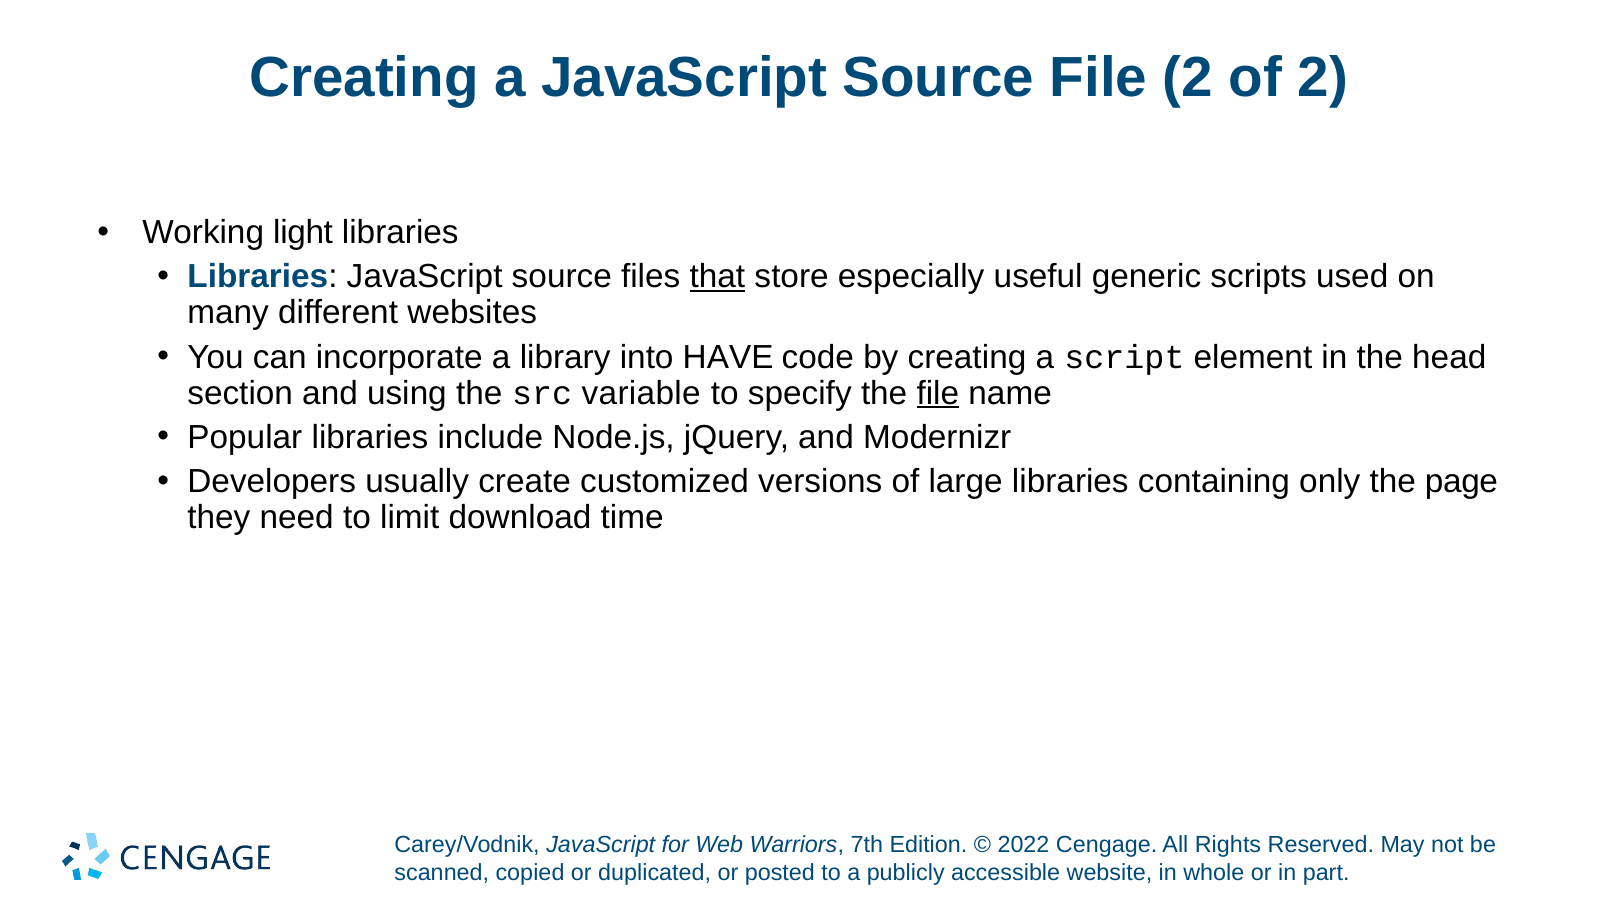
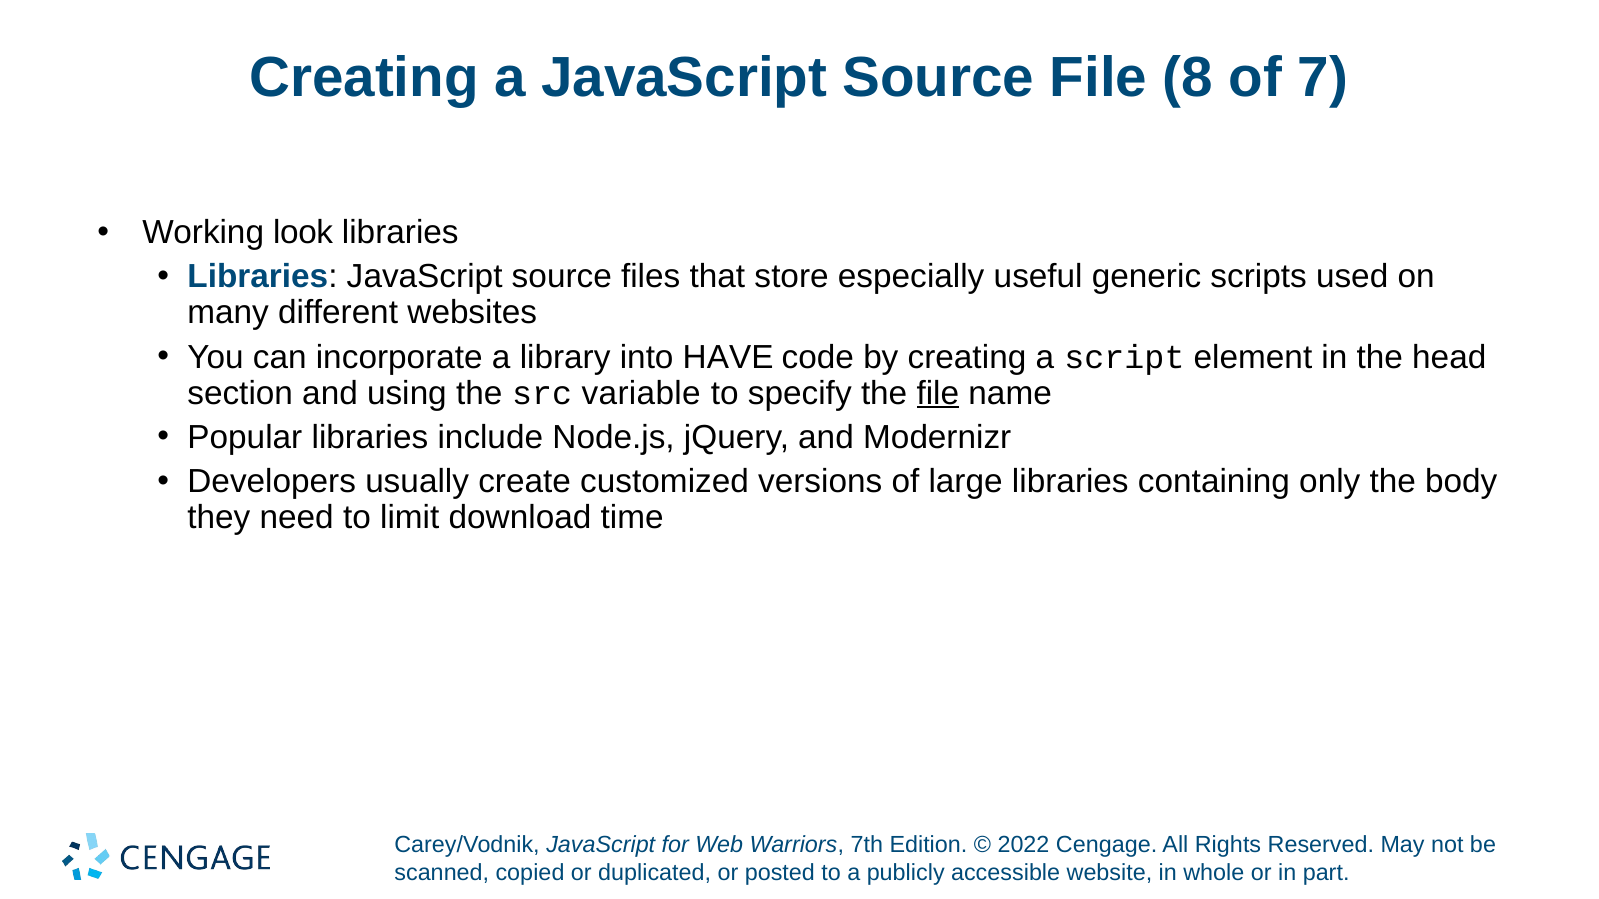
File 2: 2 -> 8 (1188, 78)
of 2: 2 -> 7 (1323, 78)
light: light -> look (303, 233)
that underline: present -> none (717, 277)
page: page -> body (1461, 482)
